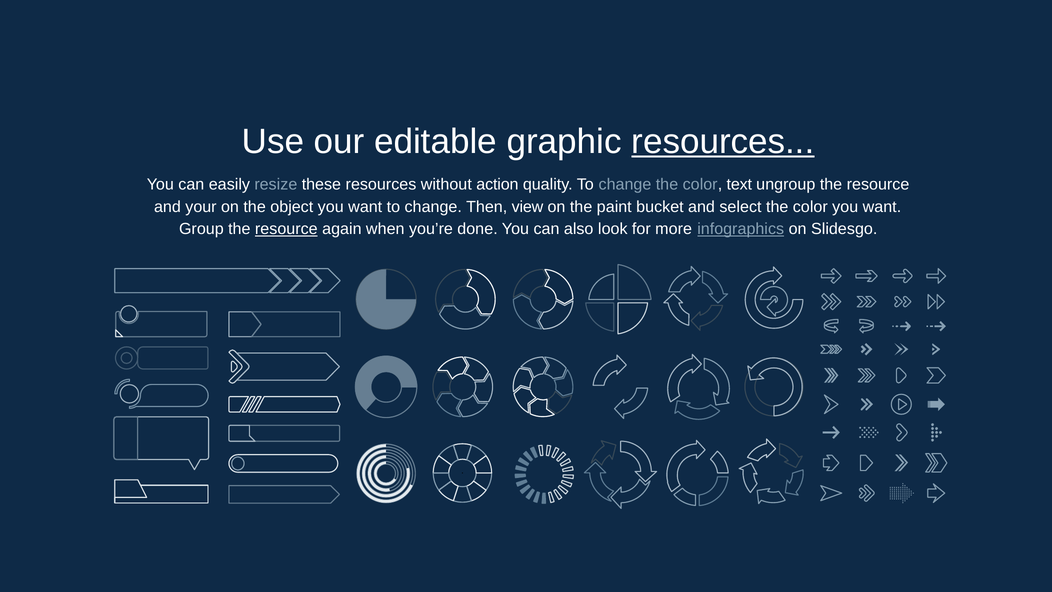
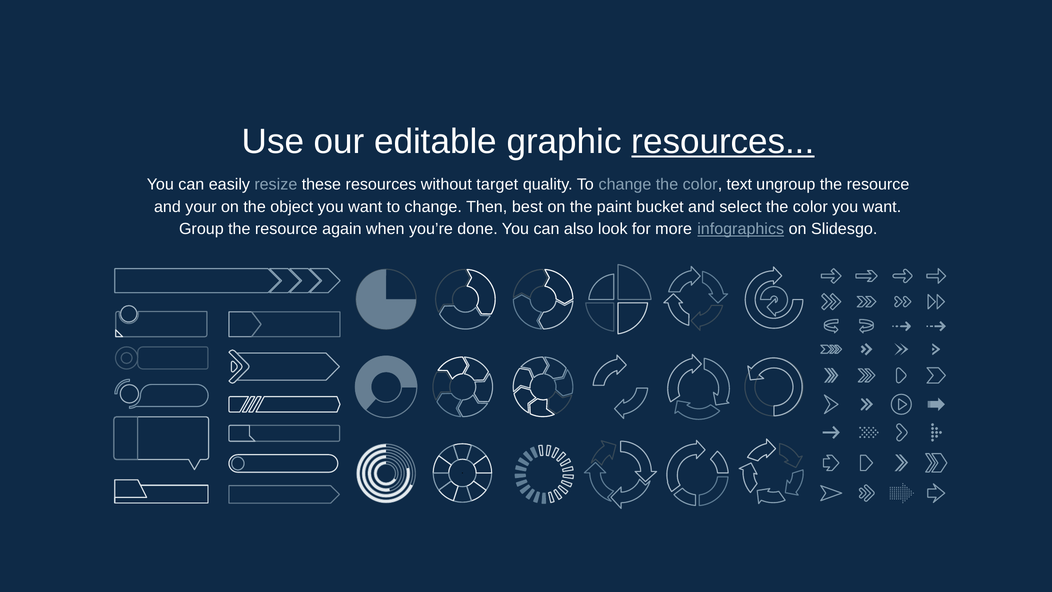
action: action -> target (497, 185)
view: view -> best (527, 207)
resource underline: present -> none (286, 229)
